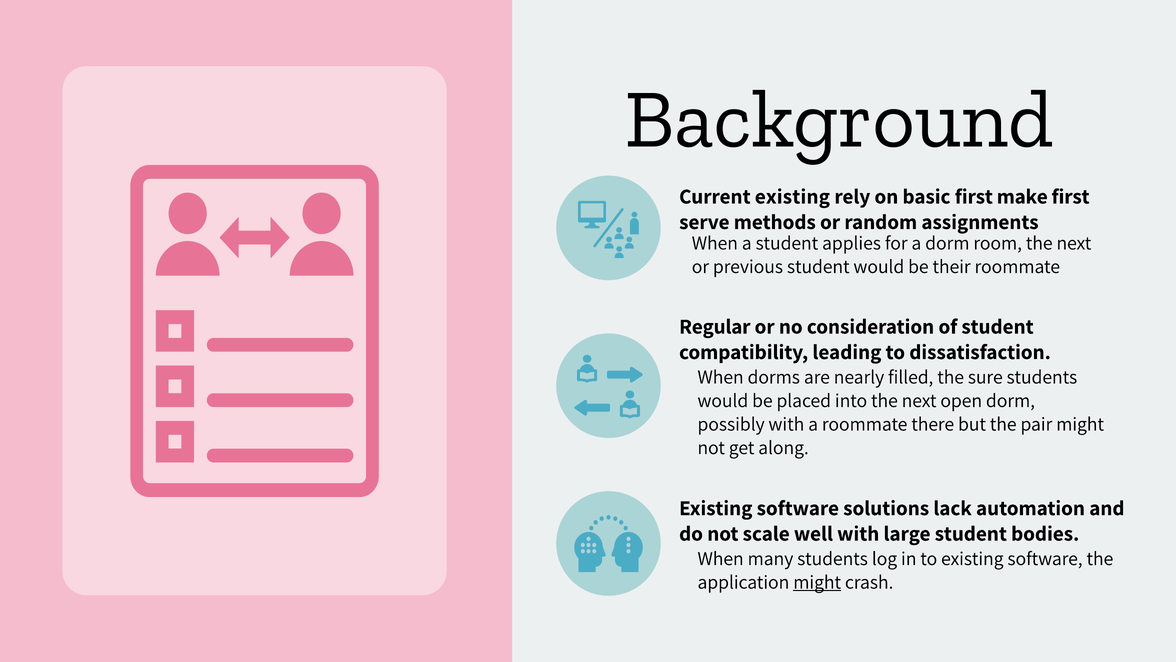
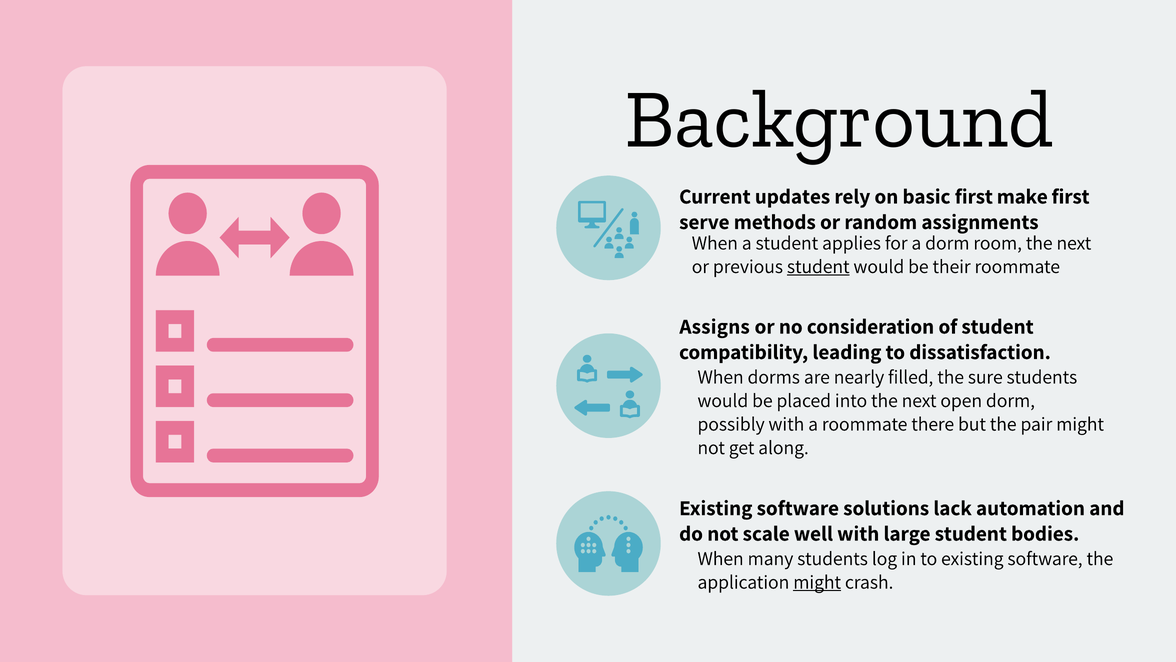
Current existing: existing -> updates (793, 196)
student underline: none -> present (818, 266)
Regular: Regular -> Assigns (715, 326)
